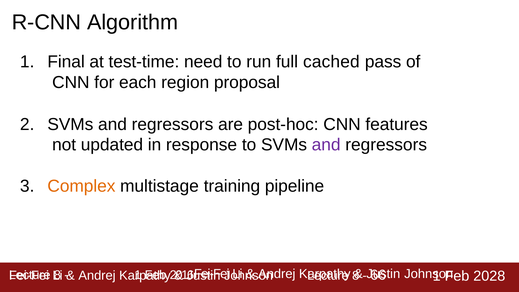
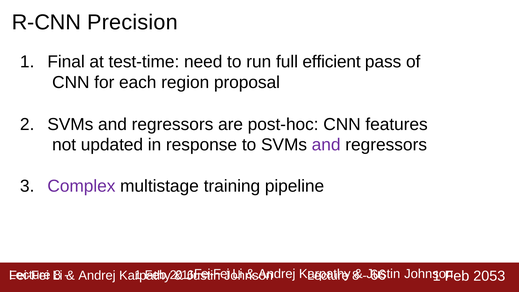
Algorithm: Algorithm -> Precision (133, 22)
cached: cached -> efficient (332, 62)
Complex colour: orange -> purple (81, 186)
2028: 2028 -> 2053 (489, 276)
